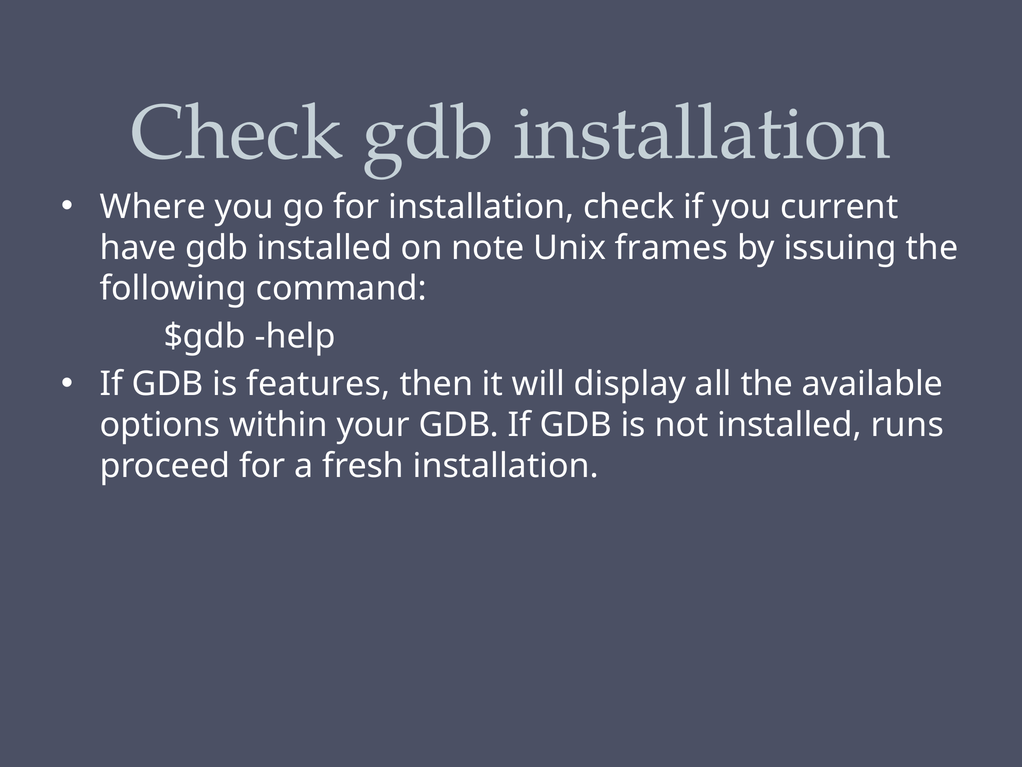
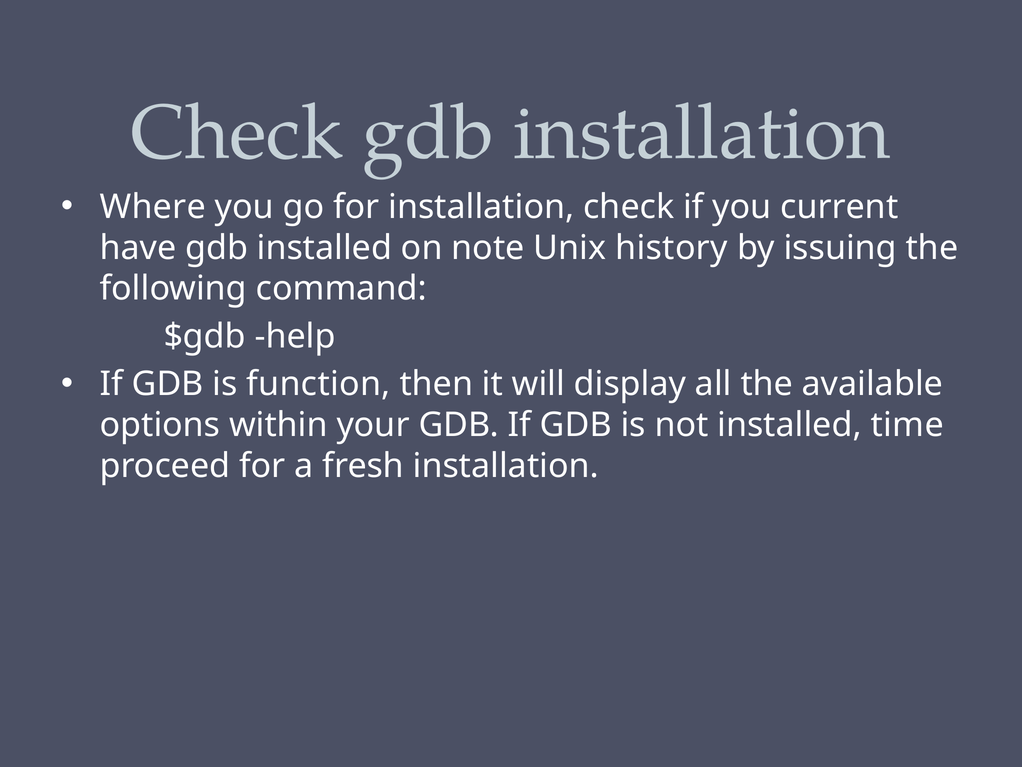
frames: frames -> history (671, 248)
features: features -> function (318, 384)
runs: runs -> time (907, 425)
